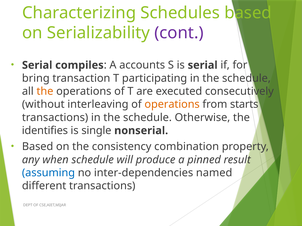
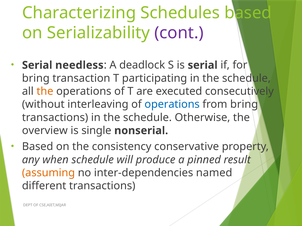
compiles: compiles -> needless (79, 65)
accounts: accounts -> deadlock (142, 65)
operations colour: orange -> blue (172, 105)
from starts: starts -> bring (244, 105)
identifies: identifies -> overview (45, 131)
combination: combination -> conservative (187, 147)
assuming colour: blue -> orange (48, 173)
